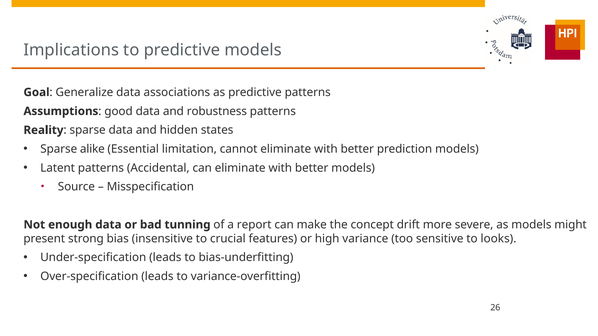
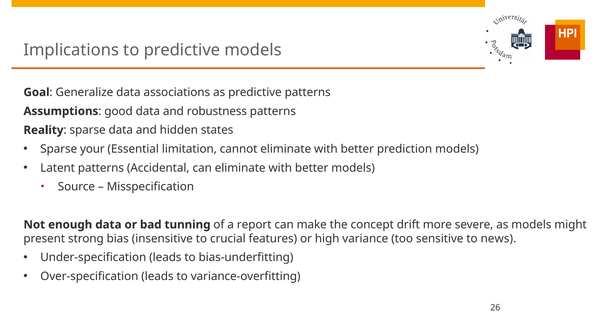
alike: alike -> your (92, 149)
looks: looks -> news (498, 239)
